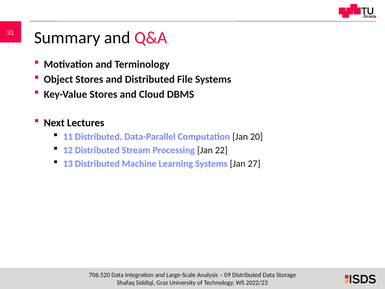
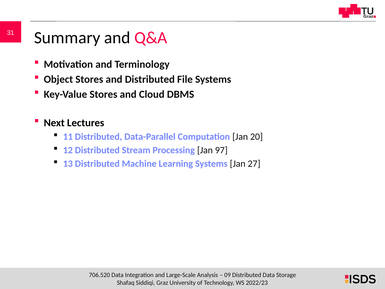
22: 22 -> 97 (221, 150)
